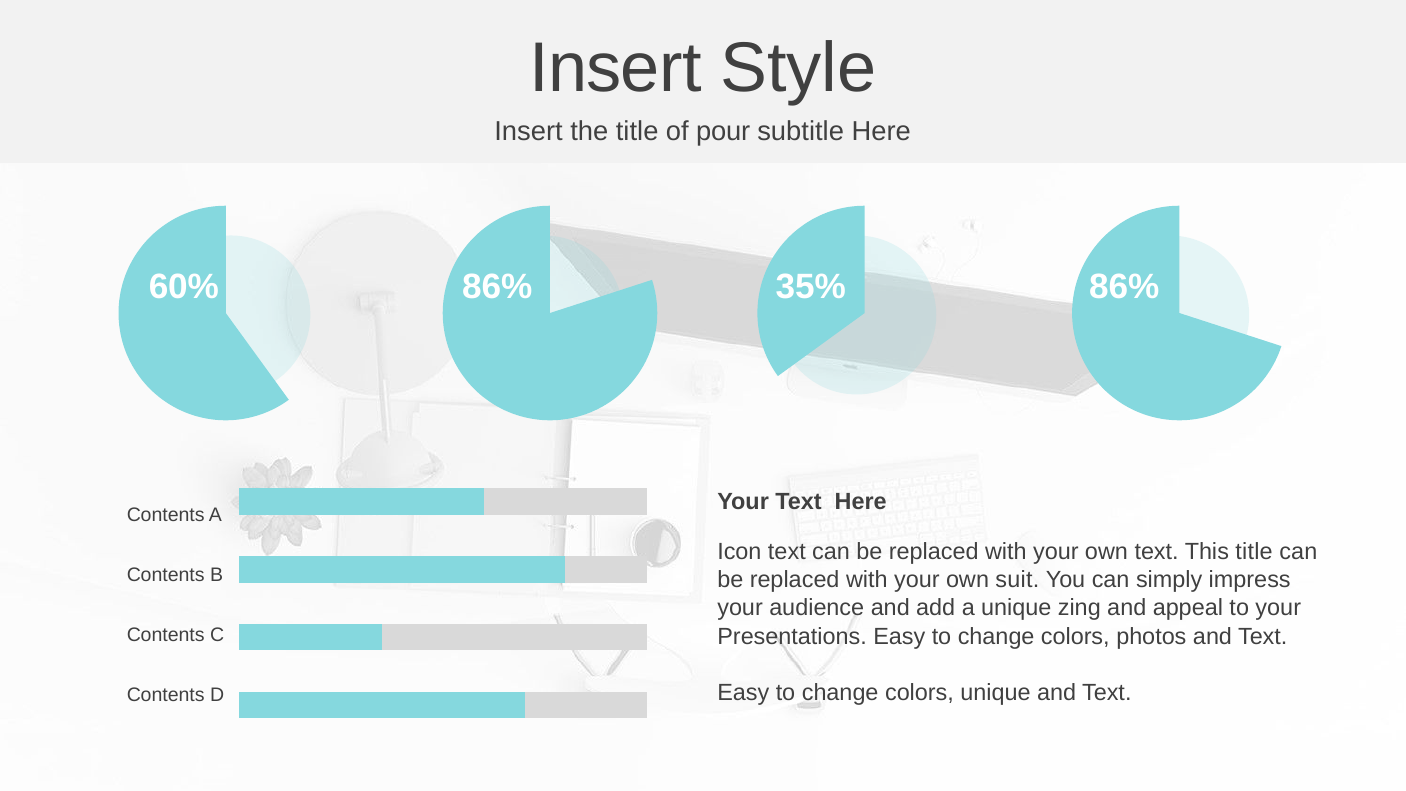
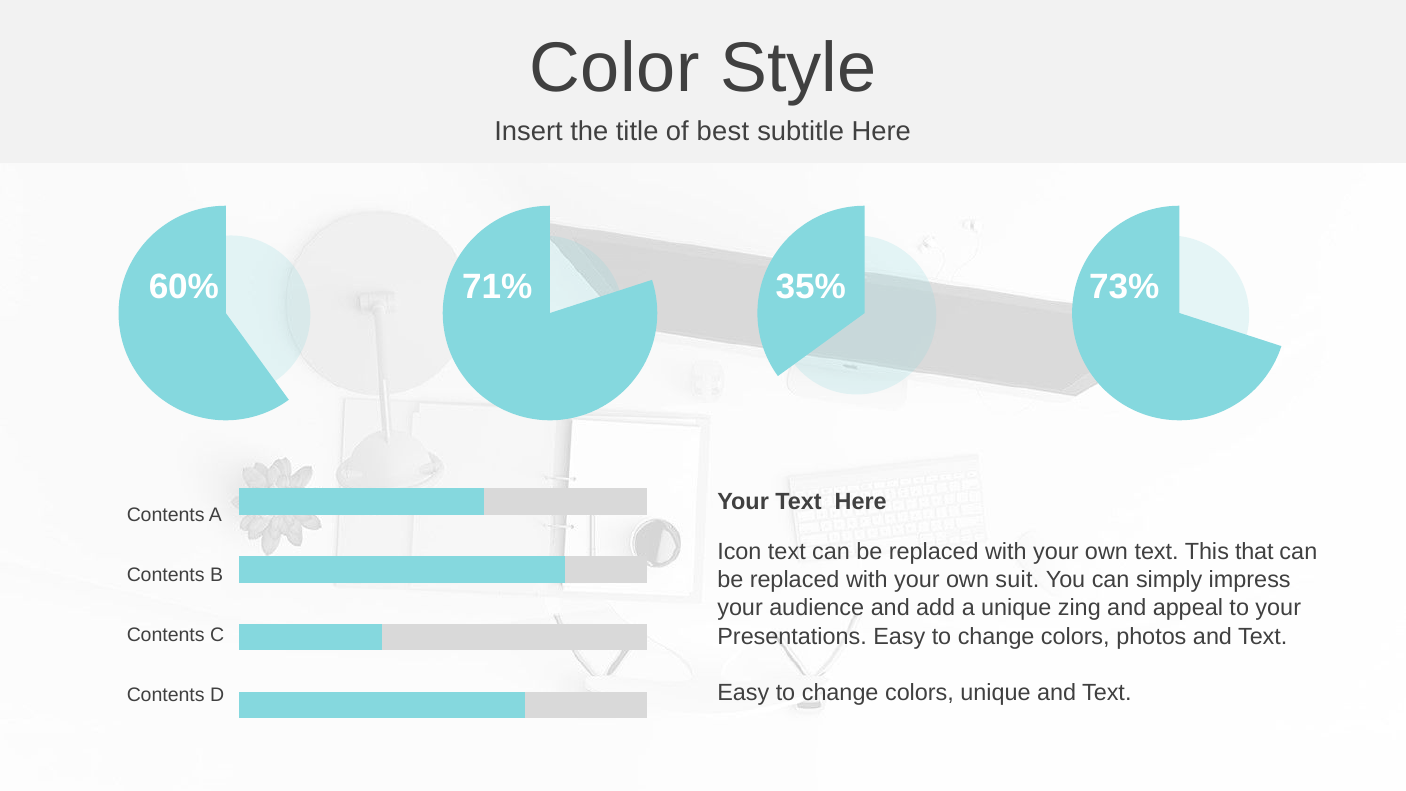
Insert: Insert -> Color (615, 68)
pour: pour -> best (723, 132)
60% 86%: 86% -> 71% (497, 286)
35% 86%: 86% -> 73% (1124, 286)
This title: title -> that (1254, 552)
